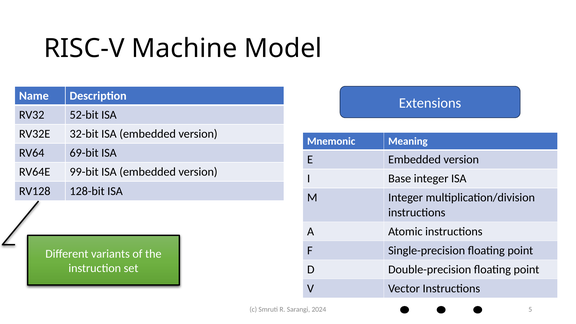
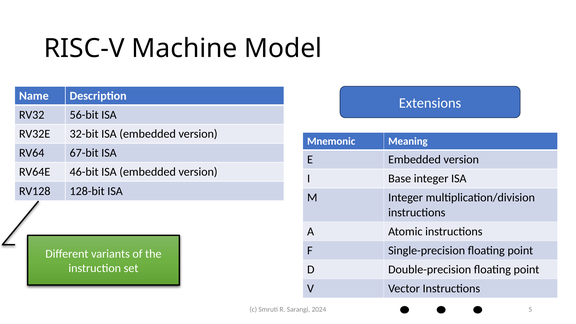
52-bit: 52-bit -> 56-bit (84, 115)
69-bit: 69-bit -> 67-bit (84, 153)
99-bit: 99-bit -> 46-bit (84, 172)
